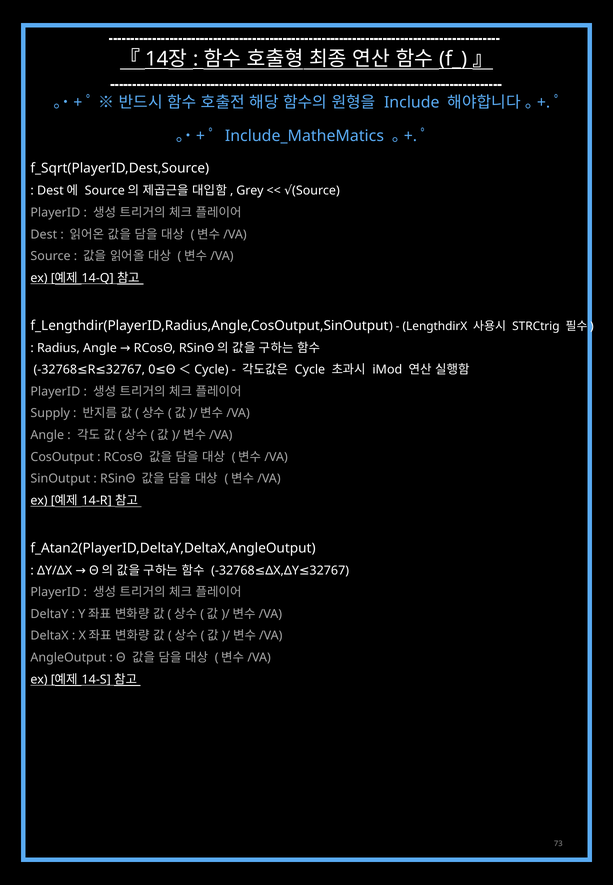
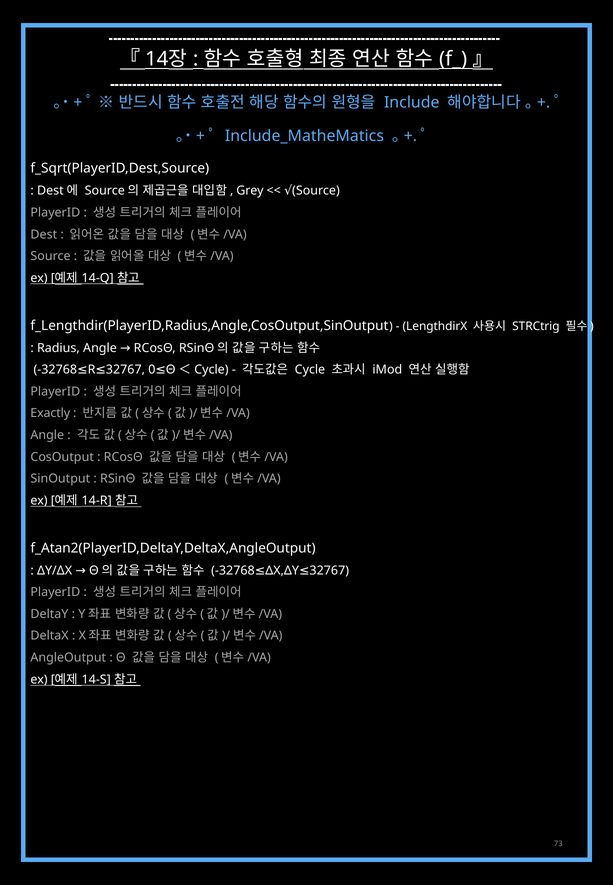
Supply: Supply -> Exactly (50, 414)
